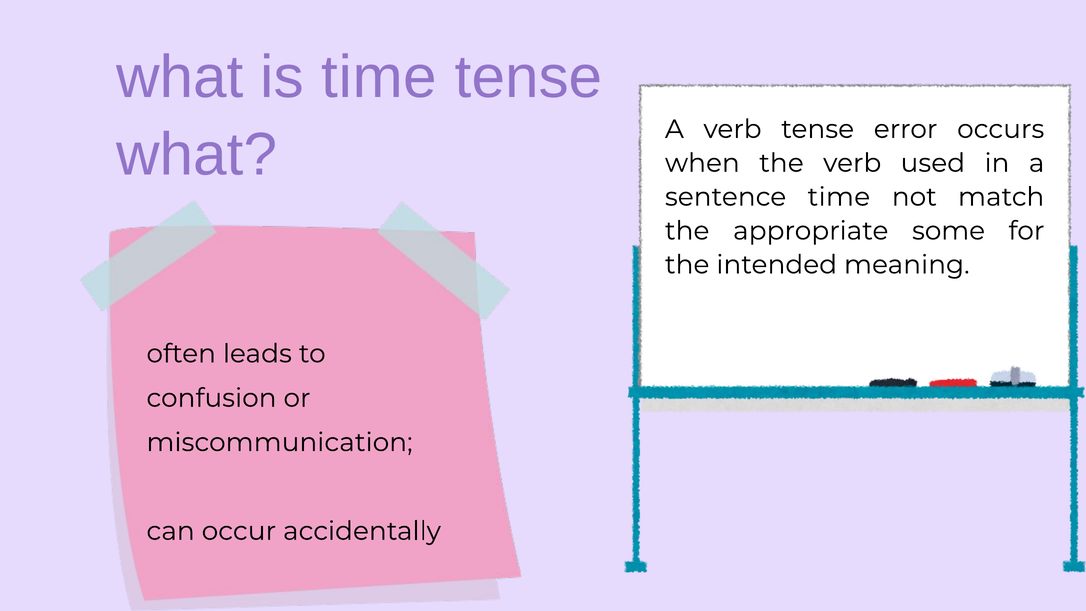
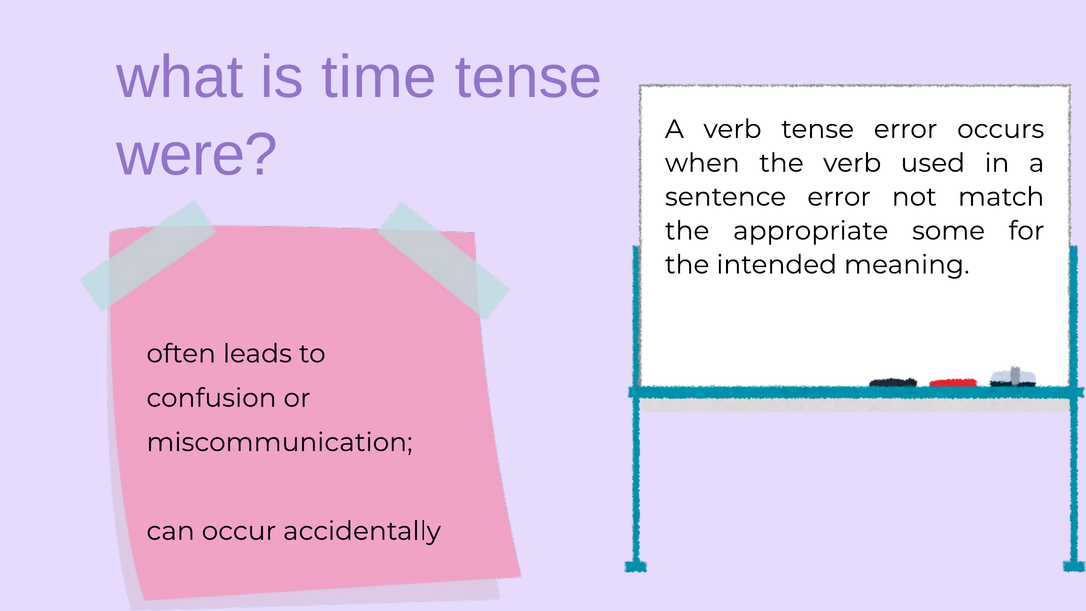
what: what -> were (197, 155)
sentence time: time -> error (839, 197)
